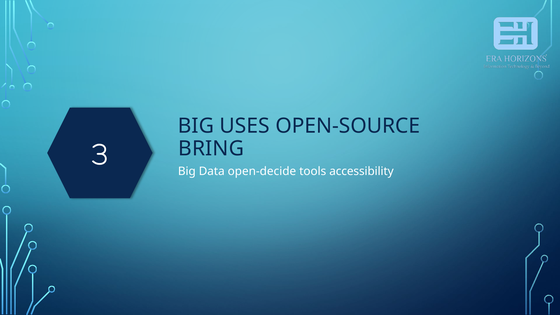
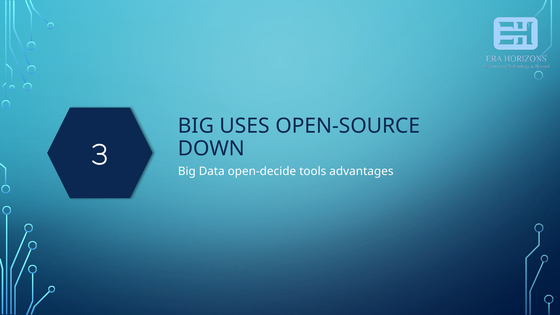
BRING: BRING -> DOWN (211, 149)
accessibility: accessibility -> advantages (361, 171)
